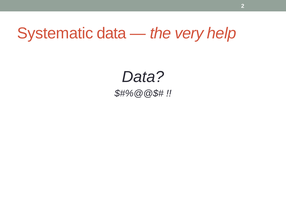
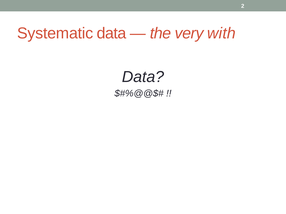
help: help -> with (221, 33)
